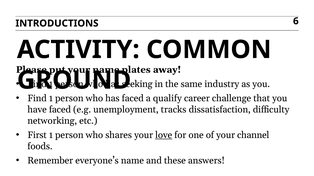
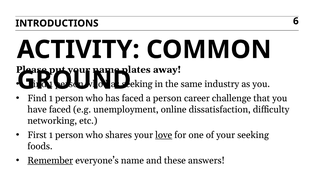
a qualify: qualify -> person (167, 98)
tracks: tracks -> online (174, 110)
your channel: channel -> seeking (253, 135)
Remember underline: none -> present (50, 161)
